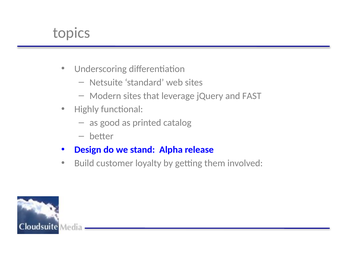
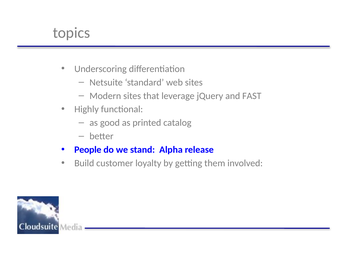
Design: Design -> People (88, 150)
